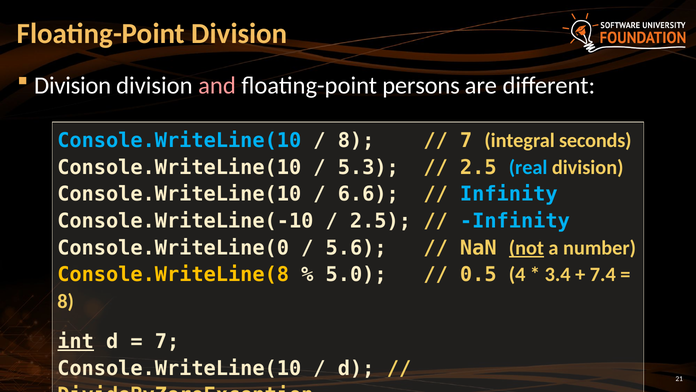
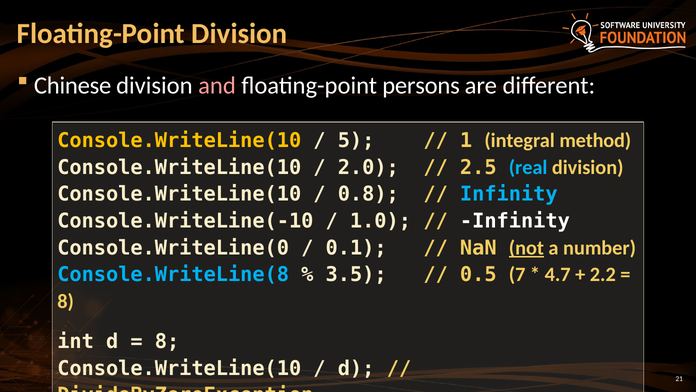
Division: Division -> Chinese (73, 86)
Console.WriteLine(10 colour: light blue -> yellow (179, 140)
8: 8 -> 5 (356, 140)
7: 7 -> 1 (466, 140)
seconds: seconds -> method (595, 140)
5.3: 5.3 -> 2.0 (368, 167)
6.6: 6.6 -> 0.8 (368, 194)
2.5: 2.5 -> 1.0 (380, 221)
Infinity colour: light blue -> white (515, 221)
5.6: 5.6 -> 0.1 (356, 248)
Console.WriteLine(8 colour: yellow -> light blue (173, 274)
5.0: 5.0 -> 3.5 (356, 274)
4: 4 -> 7 (517, 274)
3.4: 3.4 -> 4.7 (558, 274)
7.4: 7.4 -> 2.2 (603, 274)
int underline: present -> none (76, 341)
7: 7 -> 8 (167, 341)
